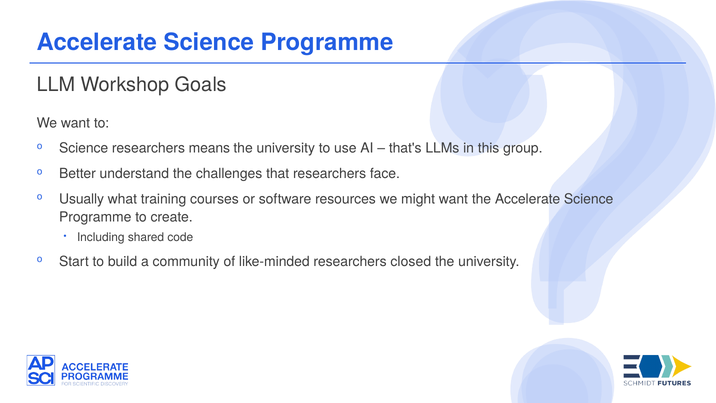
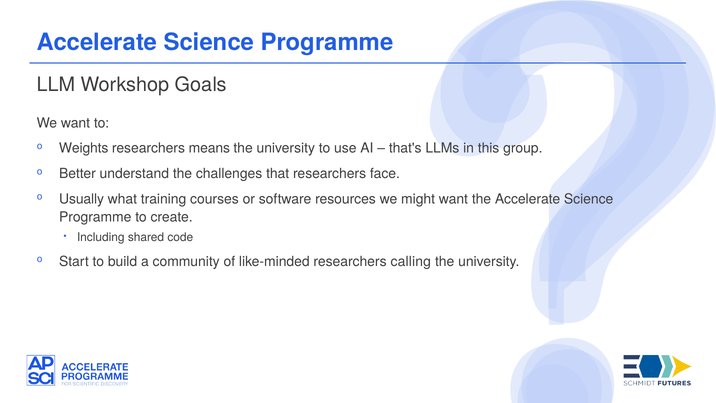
Science: Science -> Weights (84, 148)
closed: closed -> calling (411, 261)
